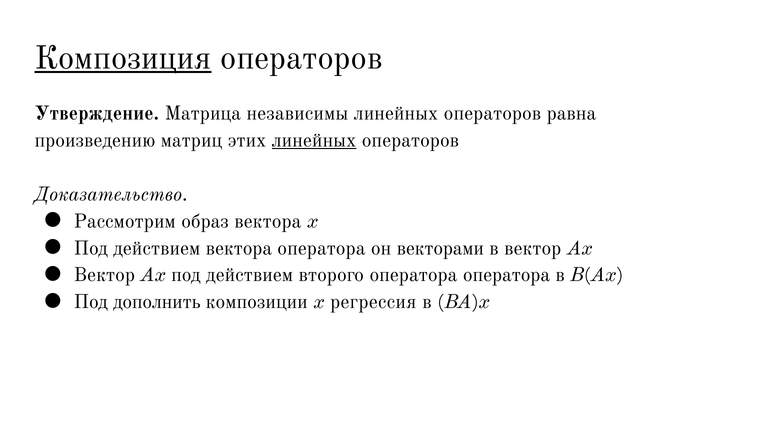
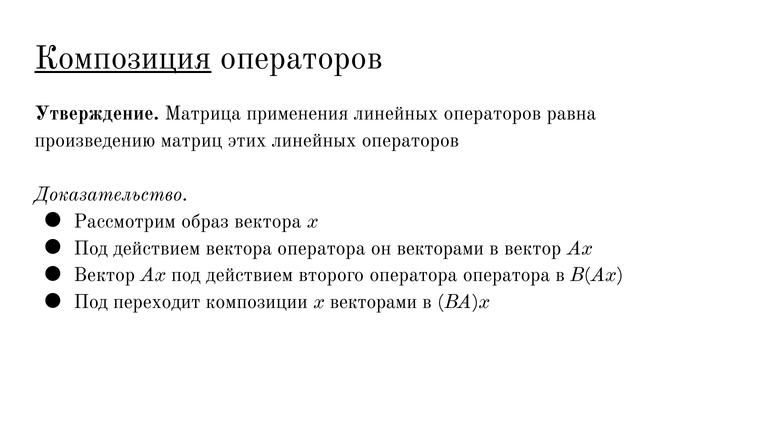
независимы: независимы -> применения (297, 113)
линейных underline: present -> none (314, 140)
дополнить: дополнить -> переходит (157, 302)
x регрессия: регрессия -> векторами (373, 302)
